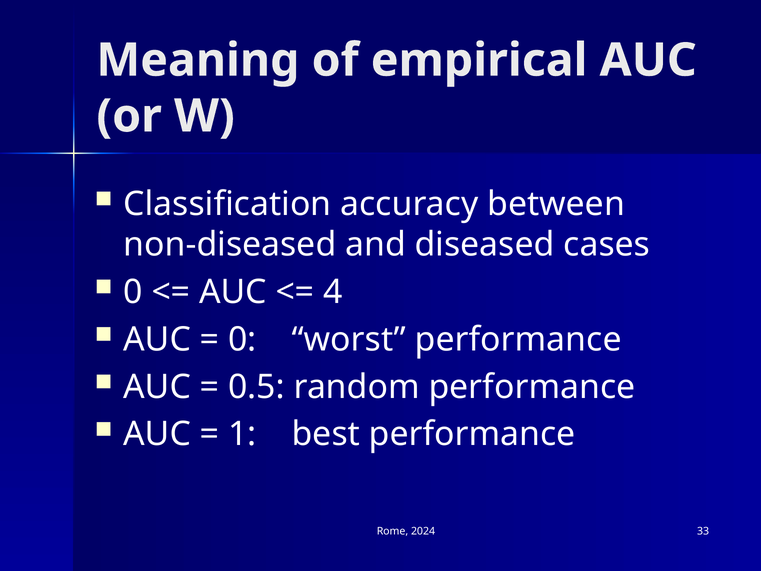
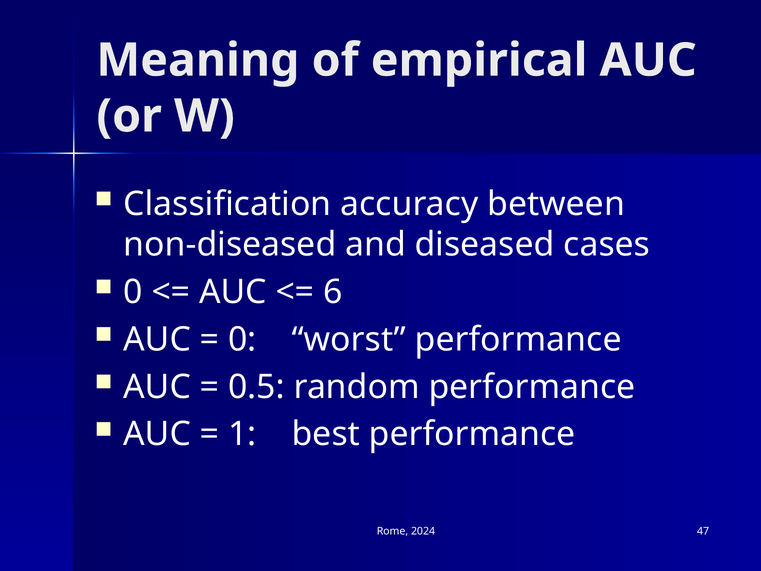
4: 4 -> 6 (333, 292)
33: 33 -> 47 (703, 531)
